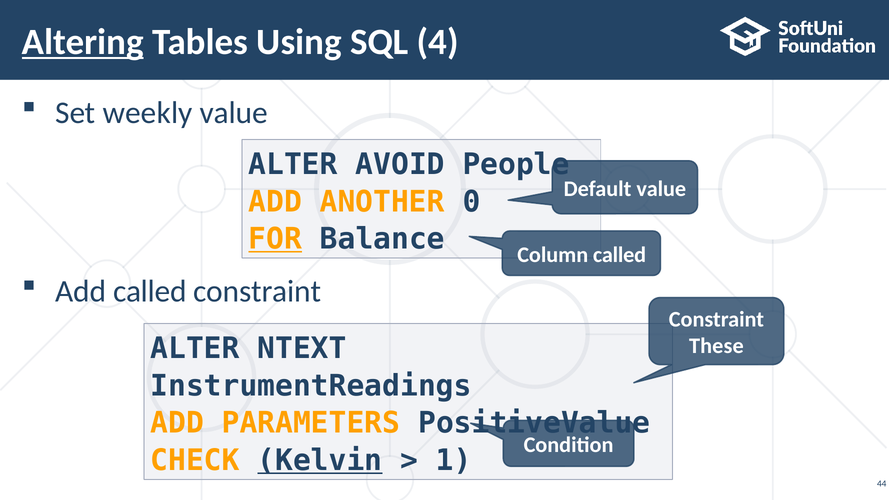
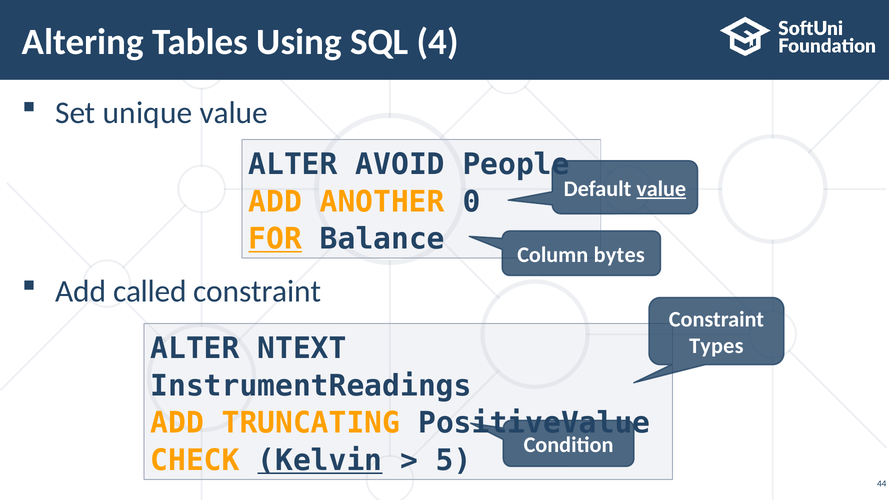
Altering underline: present -> none (83, 42)
weekly: weekly -> unique (148, 113)
value underline: none -> present (661, 189)
Column called: called -> bytes (619, 255)
These: These -> Types (716, 346)
PARAMETERS: PARAMETERS -> TRUNCATING (311, 423)
1: 1 -> 5 (454, 461)
